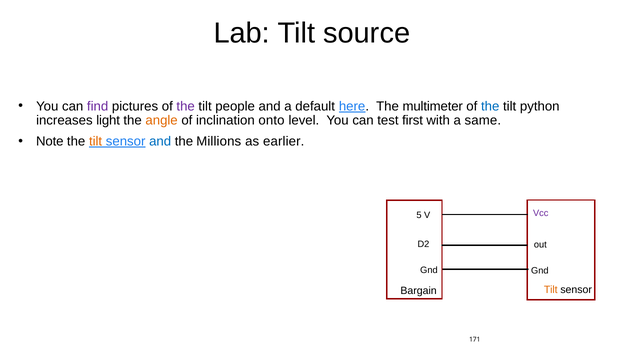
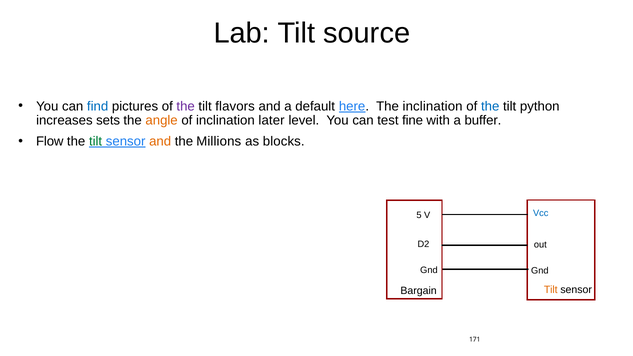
find colour: purple -> blue (98, 106)
people: people -> flavors (235, 106)
The multimeter: multimeter -> inclination (433, 106)
light: light -> sets (108, 120)
onto: onto -> later (272, 120)
first: first -> fine (413, 120)
same: same -> buffer (483, 120)
Note: Note -> Flow (50, 141)
tilt colour: orange -> green (96, 141)
and colour: blue -> orange (160, 141)
earlier: earlier -> blocks (284, 141)
Vcc colour: purple -> blue (541, 213)
